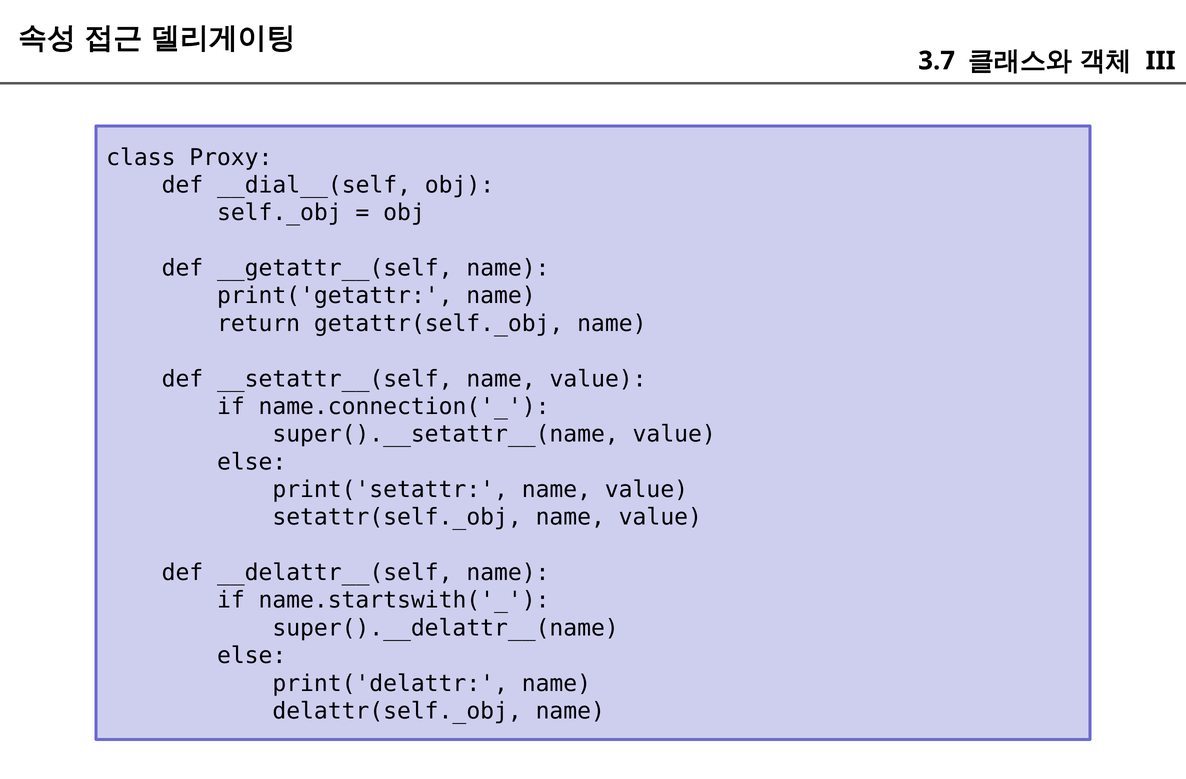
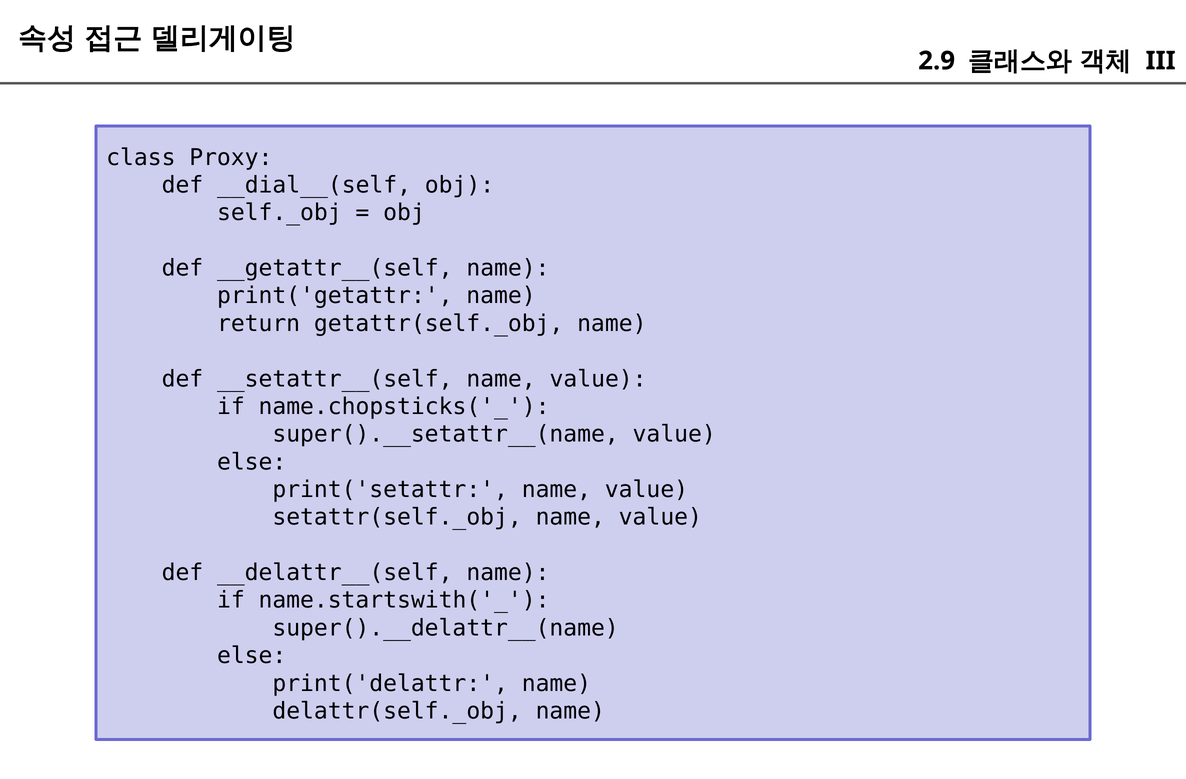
3.7: 3.7 -> 2.9 (937, 61)
name.connection('_: name.connection('_ -> name.chopsticks('_ (404, 407)
